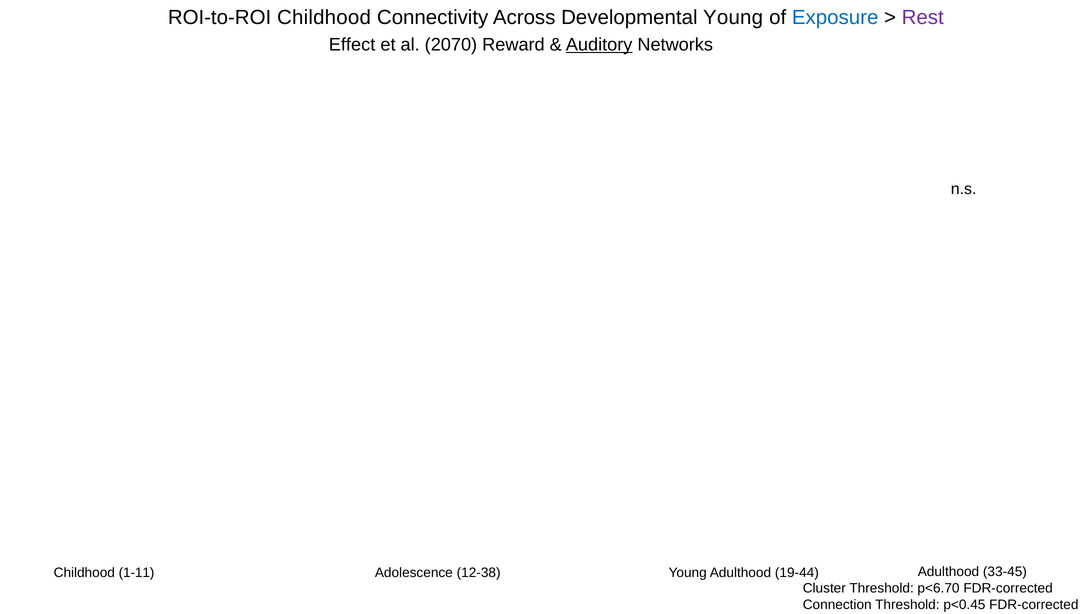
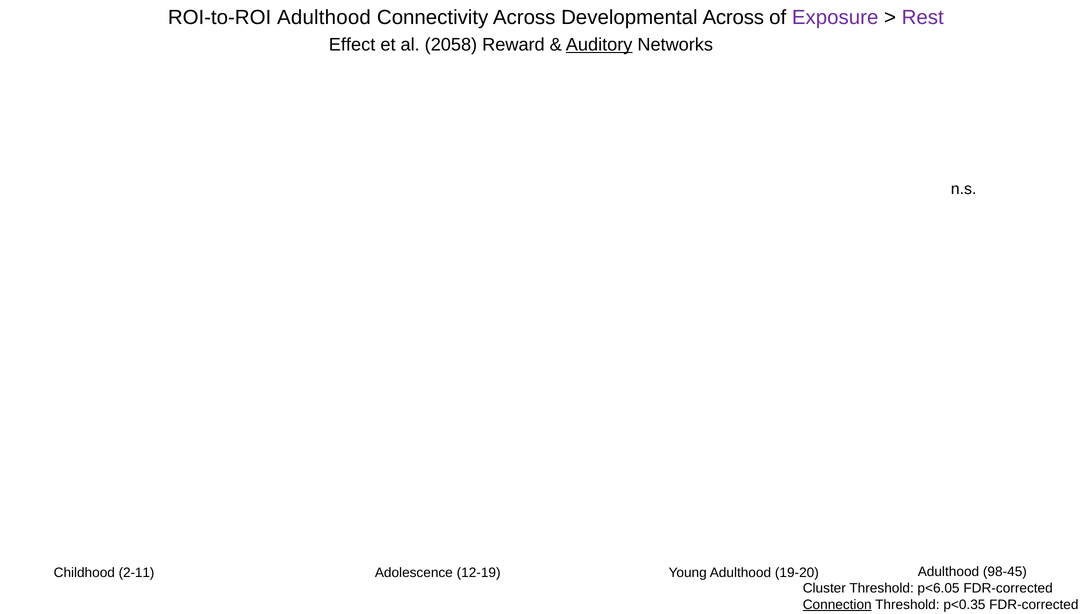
ROI-to-ROI Childhood: Childhood -> Adulthood (324, 18)
Developmental Young: Young -> Across (733, 18)
Exposure colour: blue -> purple (835, 18)
2070: 2070 -> 2058 (451, 45)
1-11: 1-11 -> 2-11 (137, 573)
12-38: 12-38 -> 12-19 (479, 573)
19-44: 19-44 -> 19-20 (797, 573)
33-45: 33-45 -> 98-45 (1005, 572)
p<6.70: p<6.70 -> p<6.05 (939, 589)
Connection underline: none -> present (837, 605)
p<0.45: p<0.45 -> p<0.35 (964, 605)
